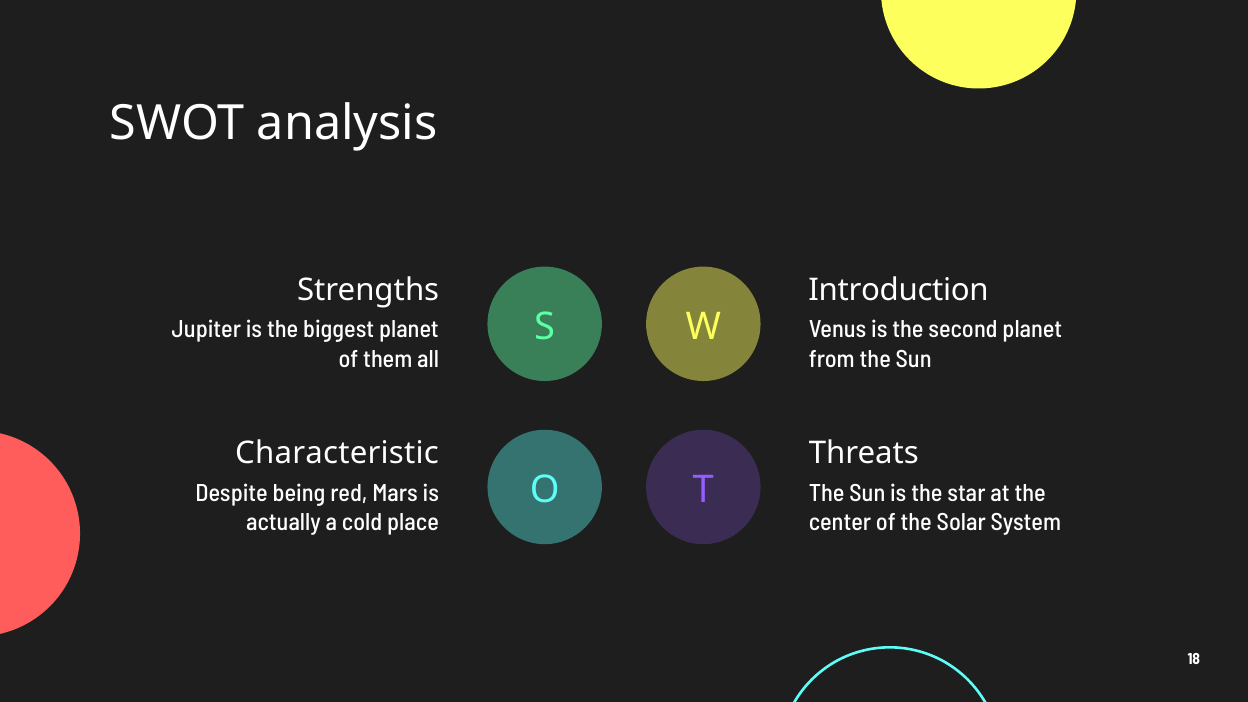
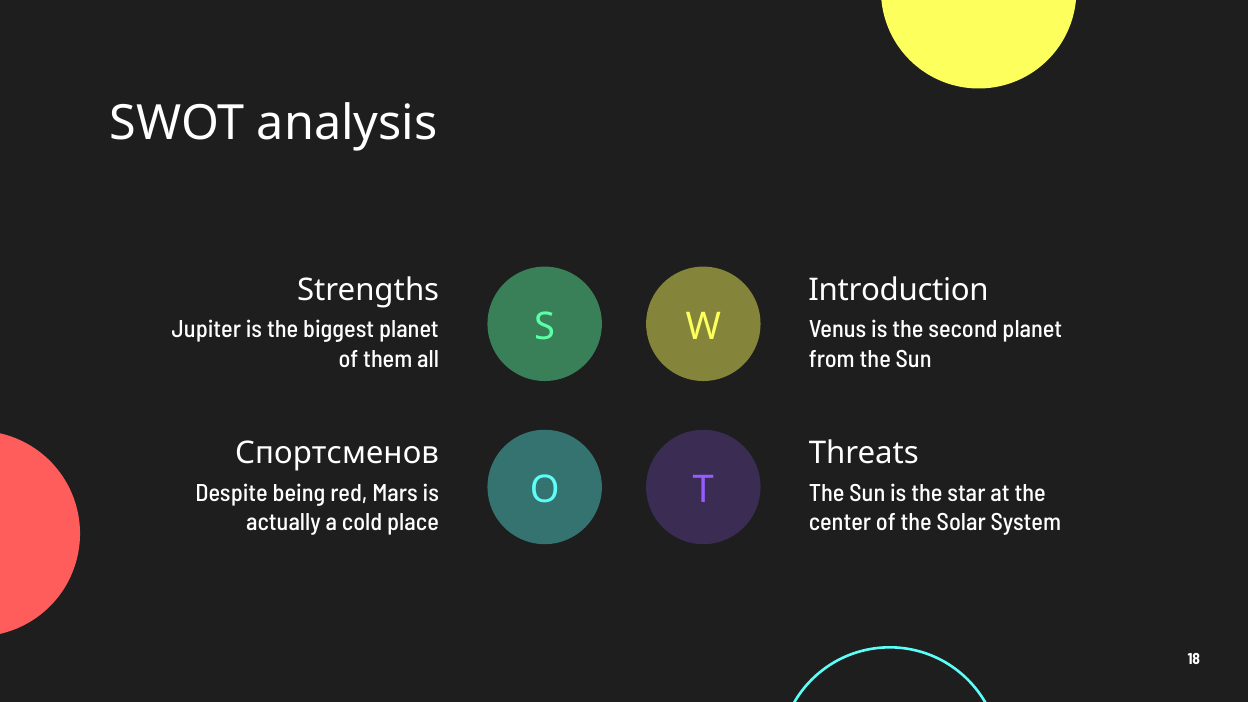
Characteristic: Characteristic -> Спортсменов (337, 454)
